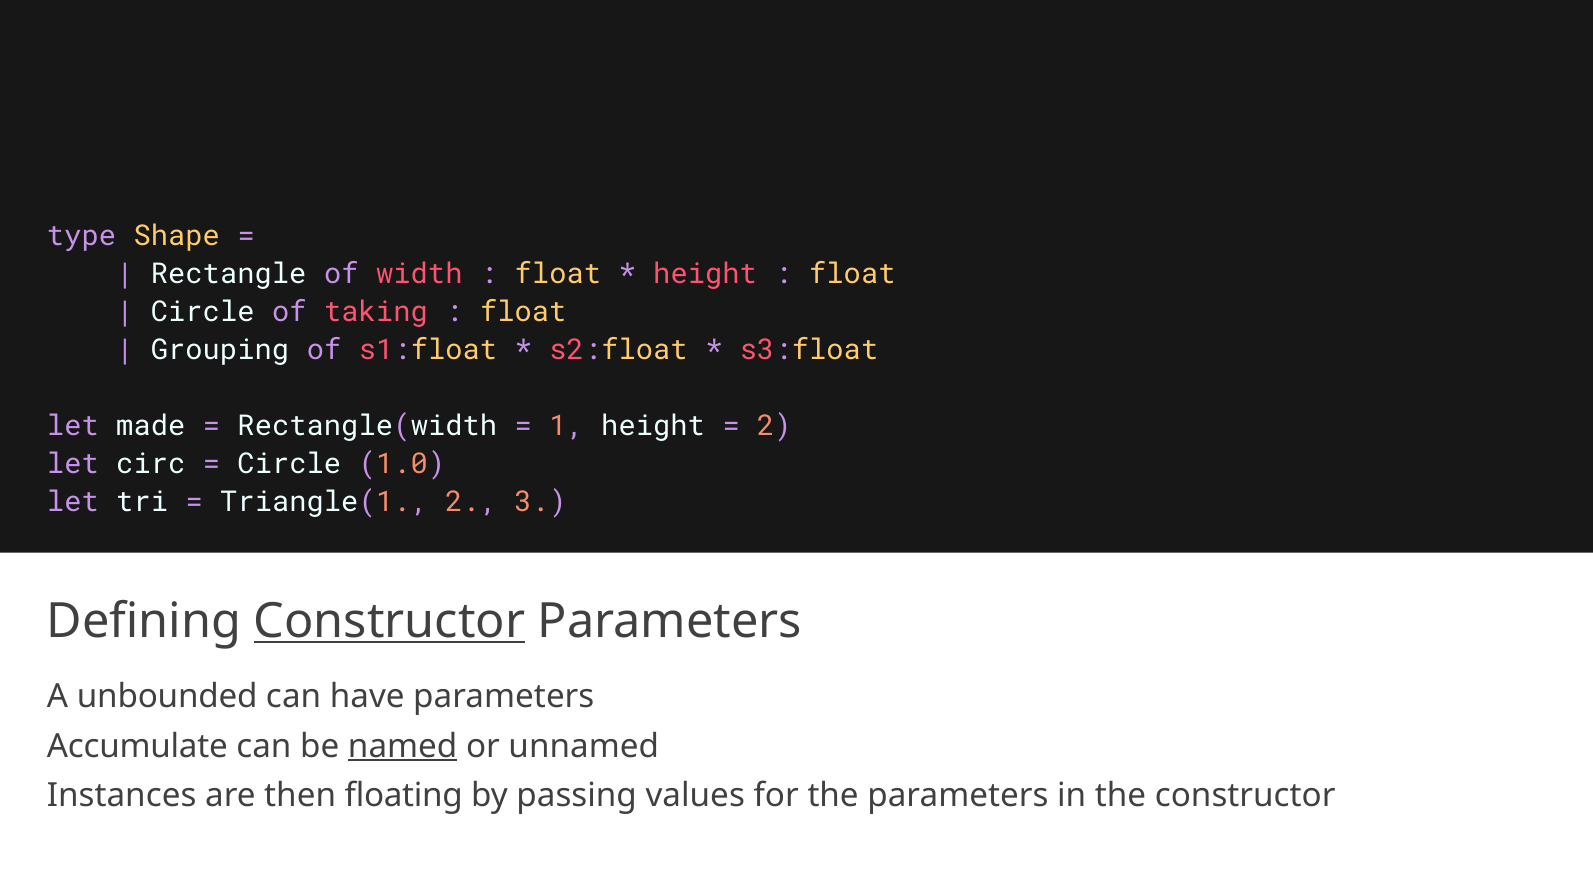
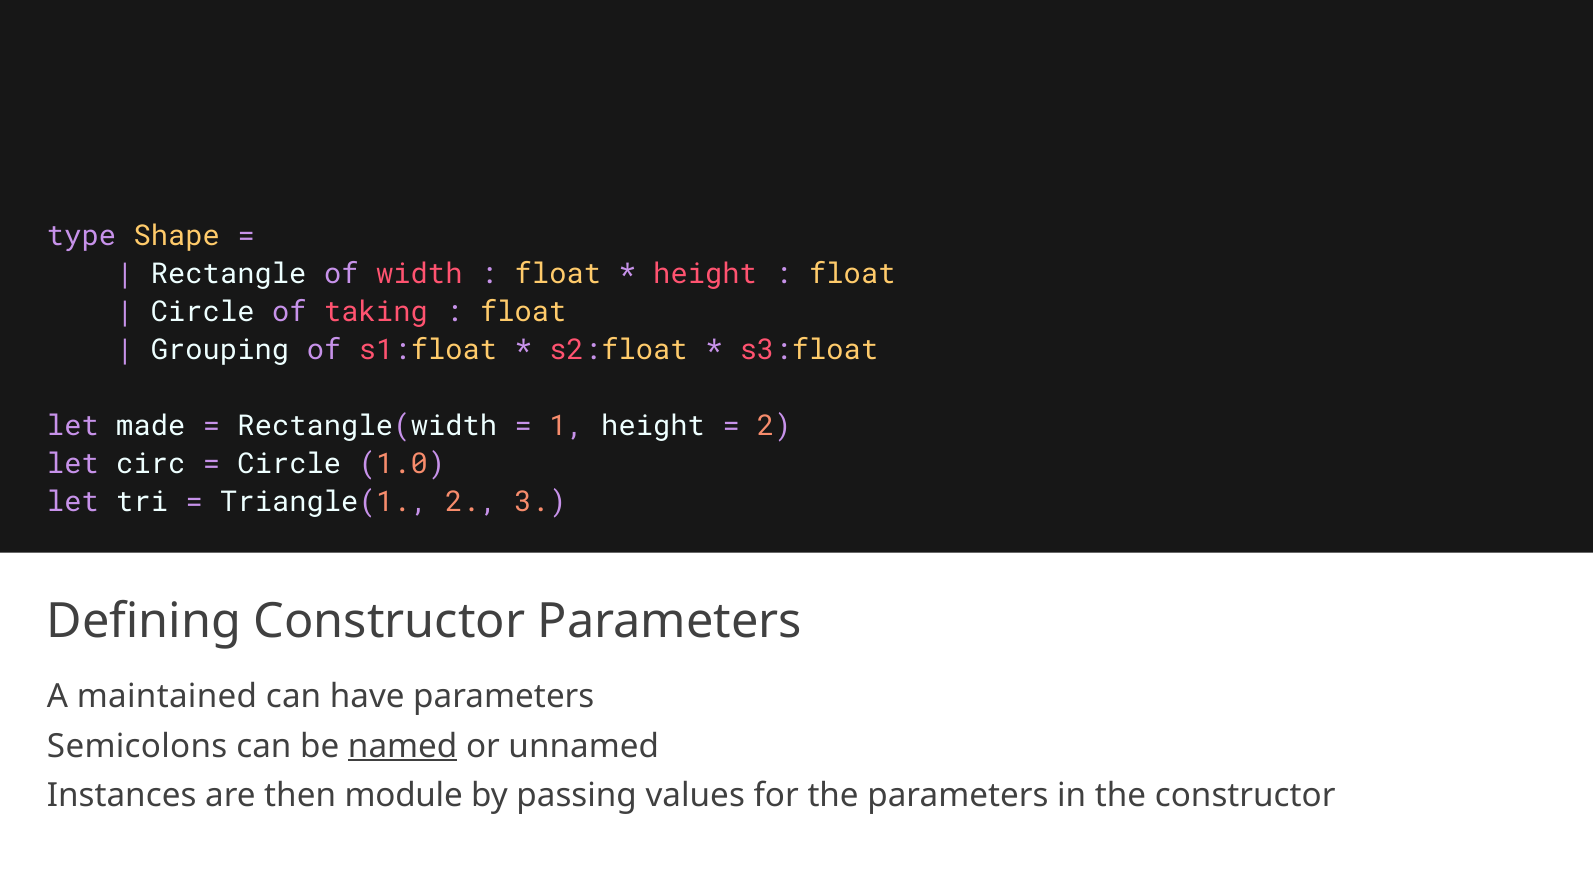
Constructor underline: present -> none (390, 621)
unbounded: unbounded -> maintained (167, 696)
Accumulate: Accumulate -> Semicolons (137, 746)
floating: floating -> module (404, 796)
